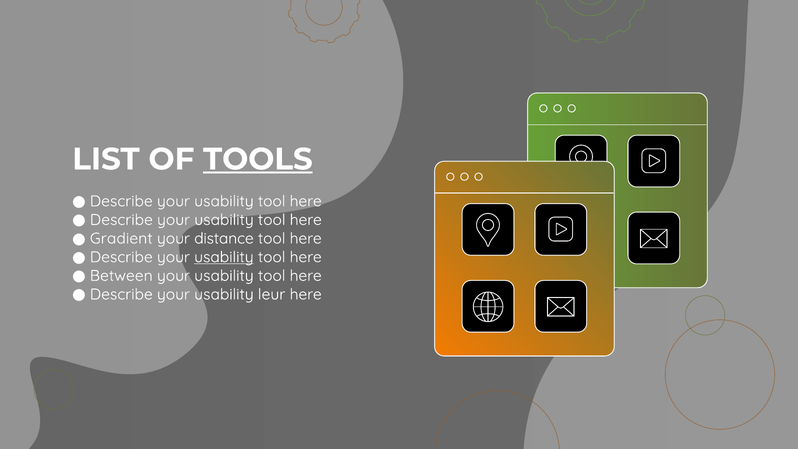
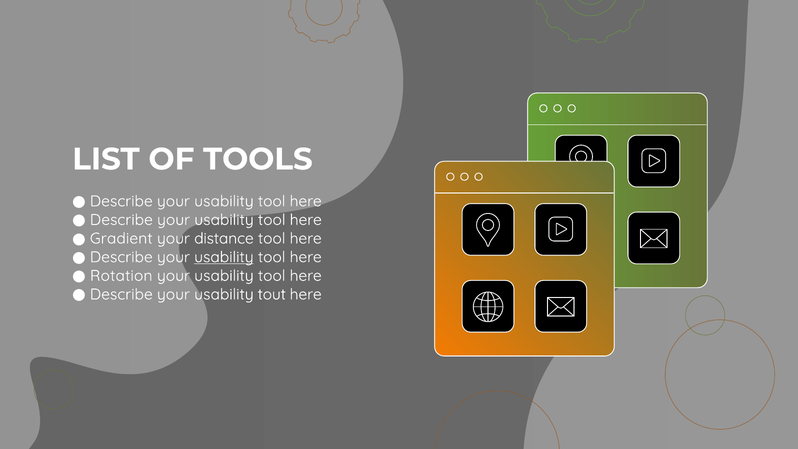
TOOLS underline: present -> none (258, 159)
Between: Between -> Rotation (121, 276)
leur: leur -> tout (272, 294)
